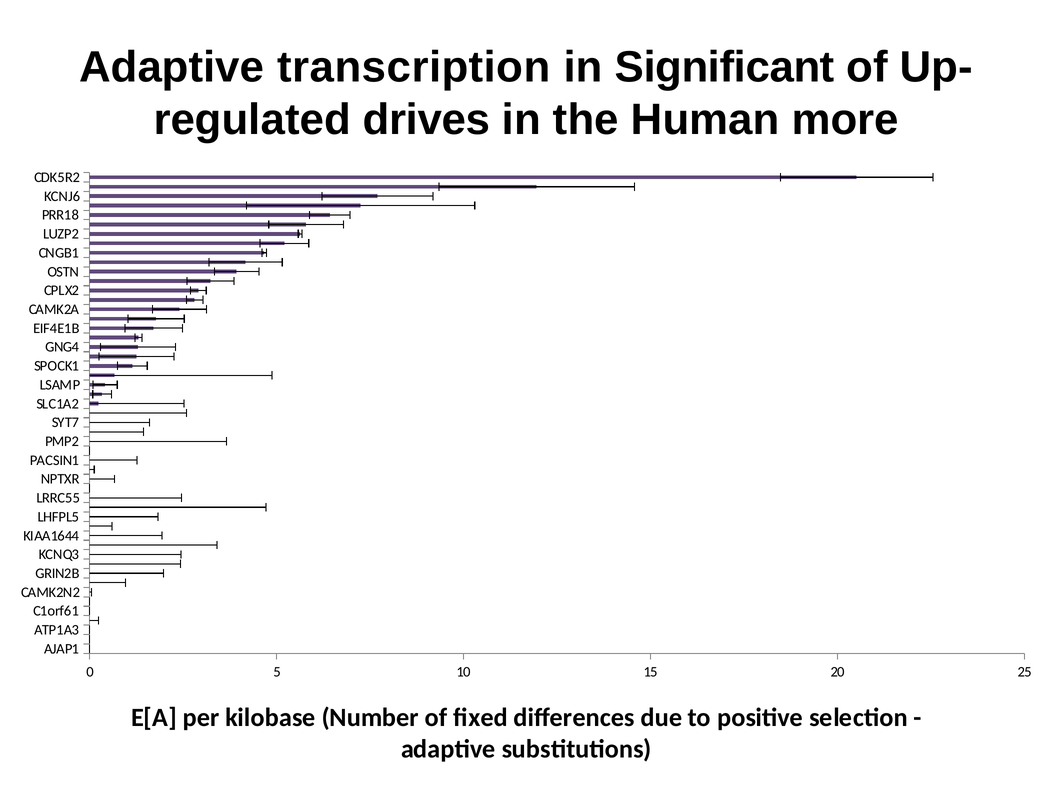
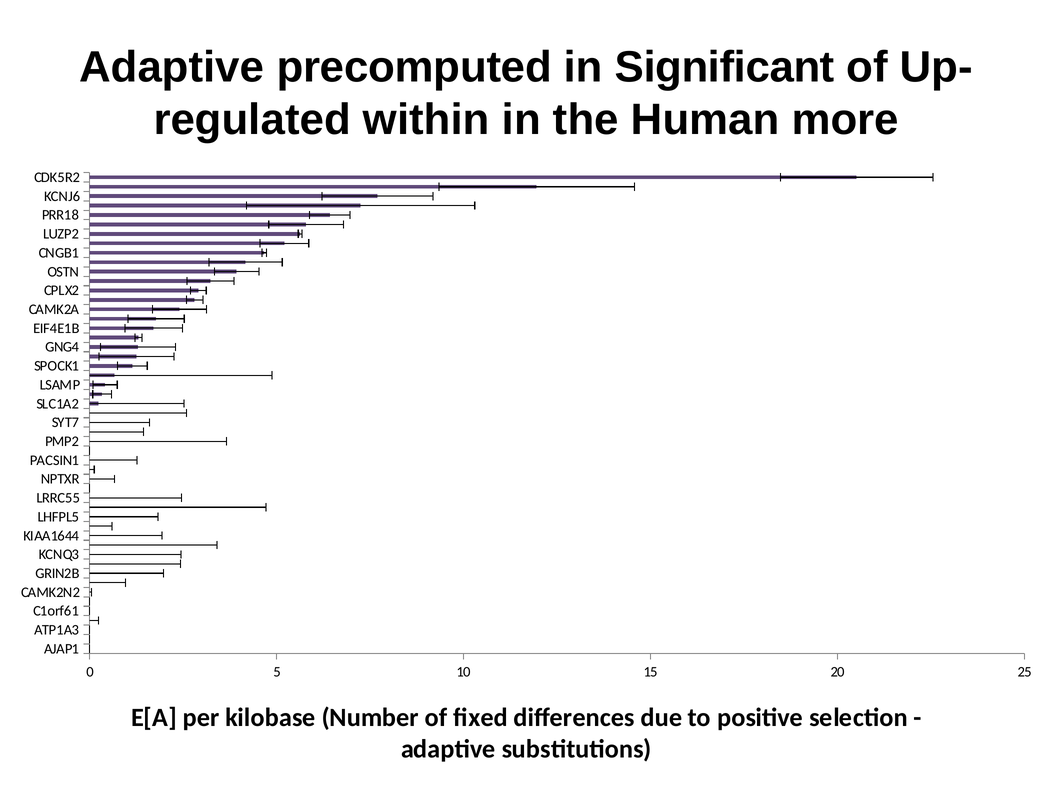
transcription: transcription -> precomputed (414, 67)
drives: drives -> within (426, 120)
